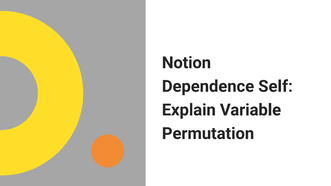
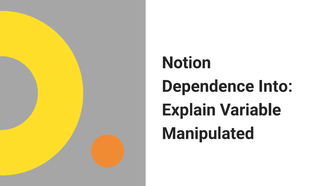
Self: Self -> Into (275, 86)
Permutation: Permutation -> Manipulated (208, 134)
